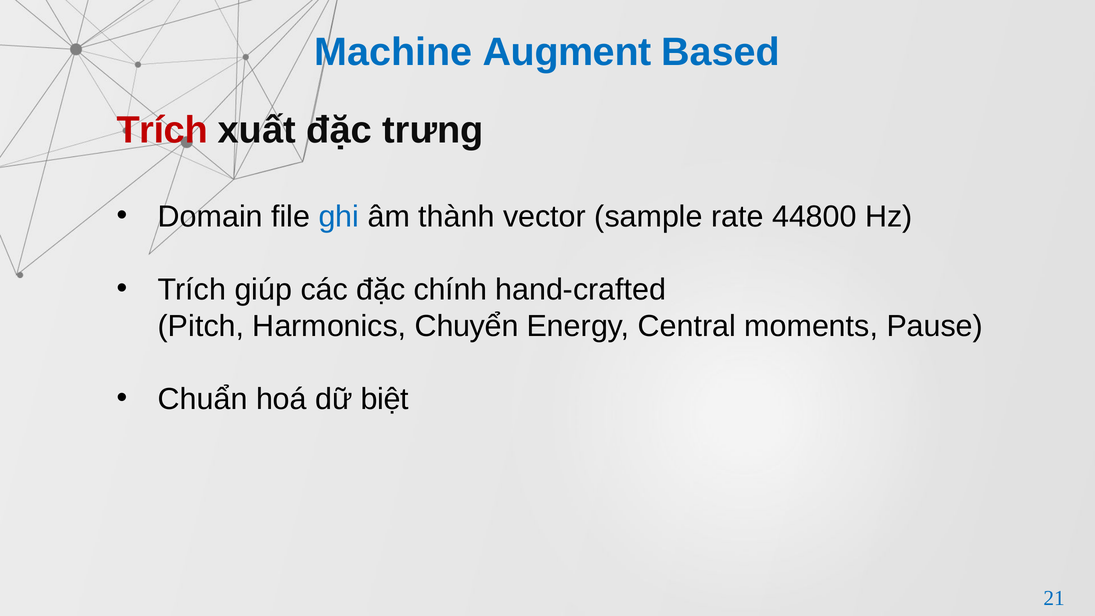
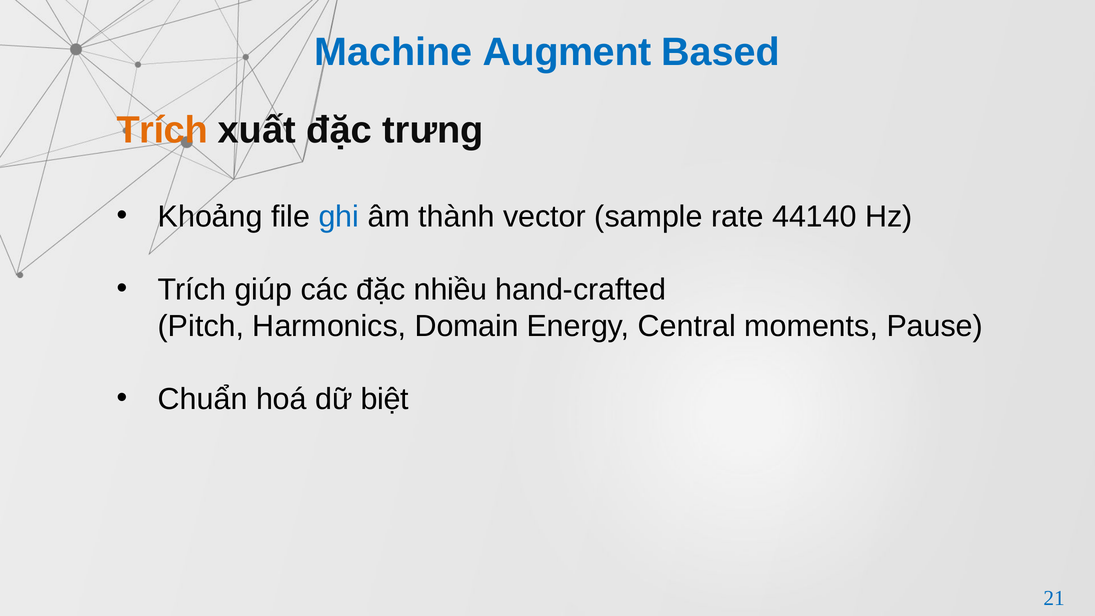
Trích colour: red -> orange (162, 130)
Domain: Domain -> Khoảng (210, 216)
44800: 44800 -> 44140 (814, 216)
chính: chính -> nhiều (451, 289)
Chuyển: Chuyển -> Domain (467, 326)
